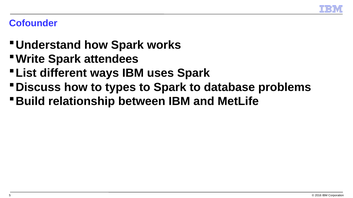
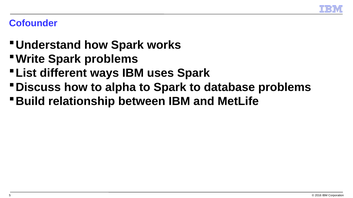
Spark attendees: attendees -> problems (111, 59)
types: types -> alpha (121, 87)
